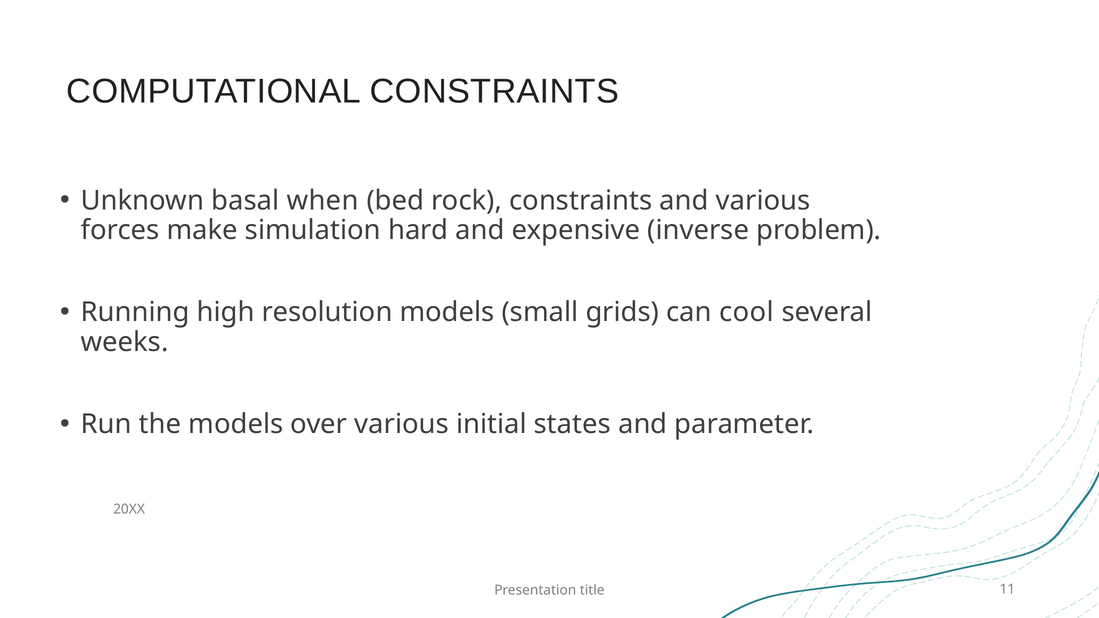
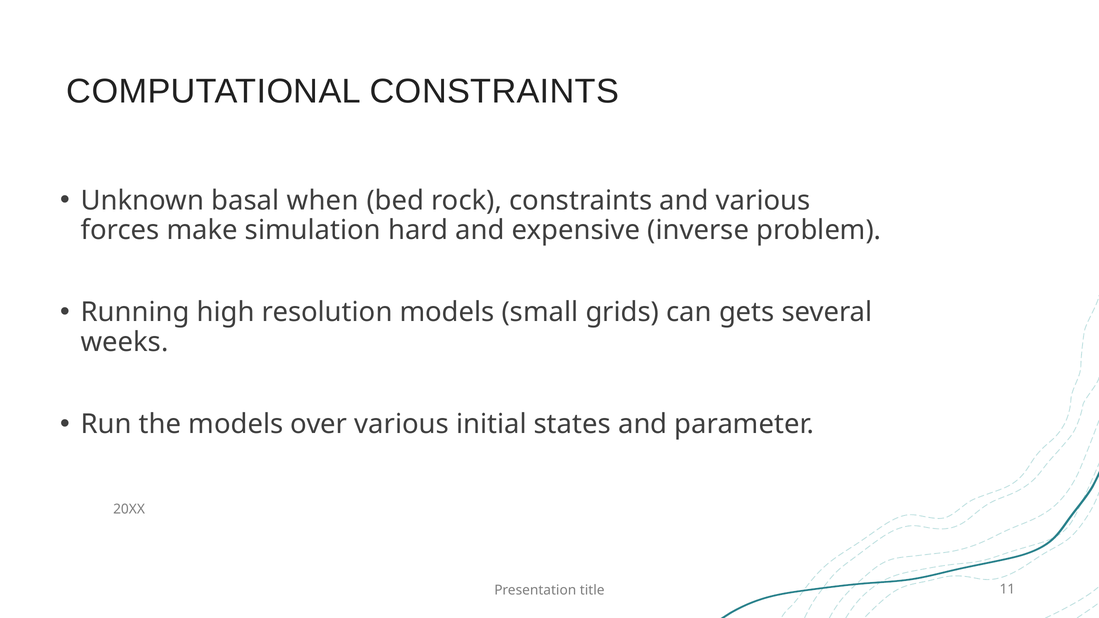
cool: cool -> gets (747, 312)
